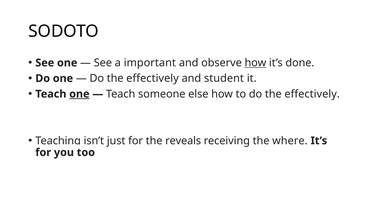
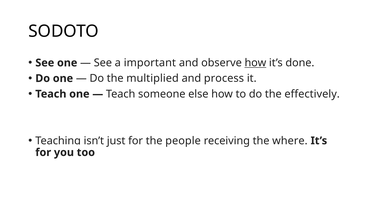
effectively: effectively -> multiplied (153, 78)
student: student -> process (224, 78)
one underline: present -> none (79, 94)
reveals: reveals -> people (183, 141)
